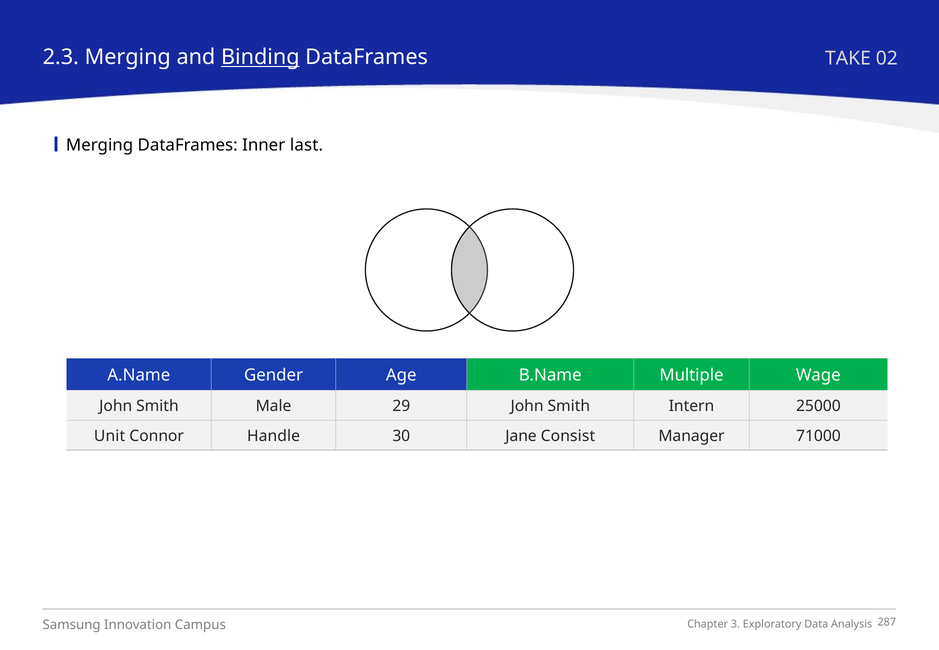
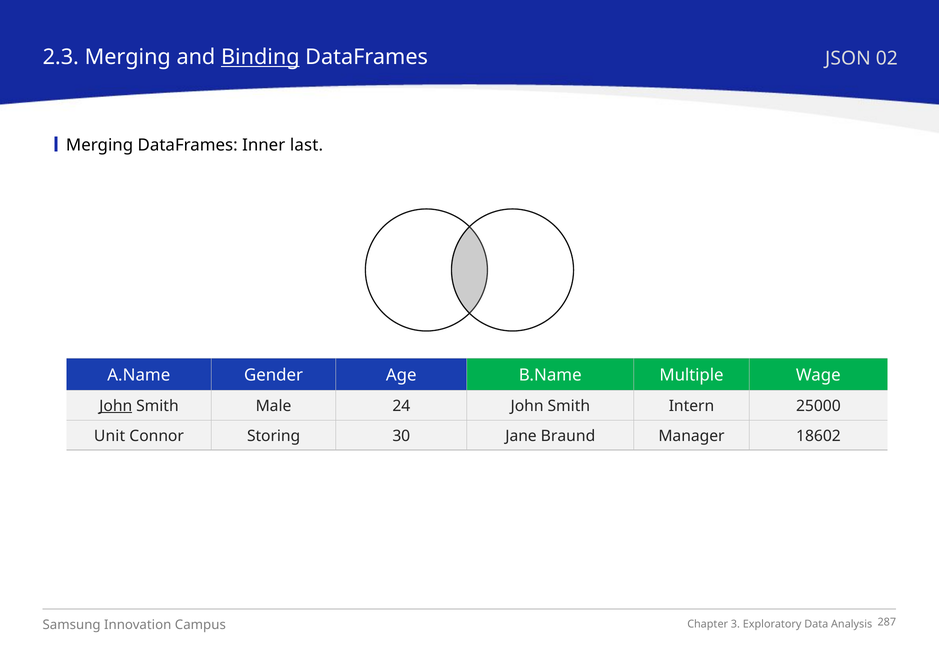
TAKE: TAKE -> JSON (848, 58)
John underline: none -> present (116, 406)
29: 29 -> 24 (401, 406)
Handle: Handle -> Storing (274, 436)
Consist: Consist -> Braund (568, 436)
71000: 71000 -> 18602 (818, 436)
